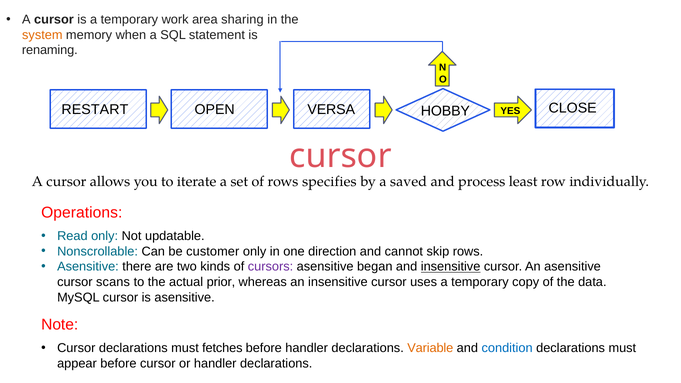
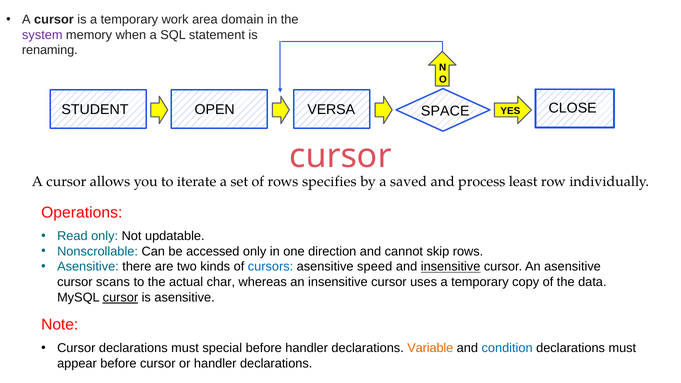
sharing: sharing -> domain (242, 20)
system colour: orange -> purple (42, 35)
RESTART: RESTART -> STUDENT (95, 110)
HOBBY: HOBBY -> SPACE (445, 111)
customer: customer -> accessed (213, 251)
cursors colour: purple -> blue (271, 267)
began: began -> speed (375, 267)
prior: prior -> char (221, 282)
cursor underline: none -> present (120, 297)
fetches: fetches -> special (222, 348)
